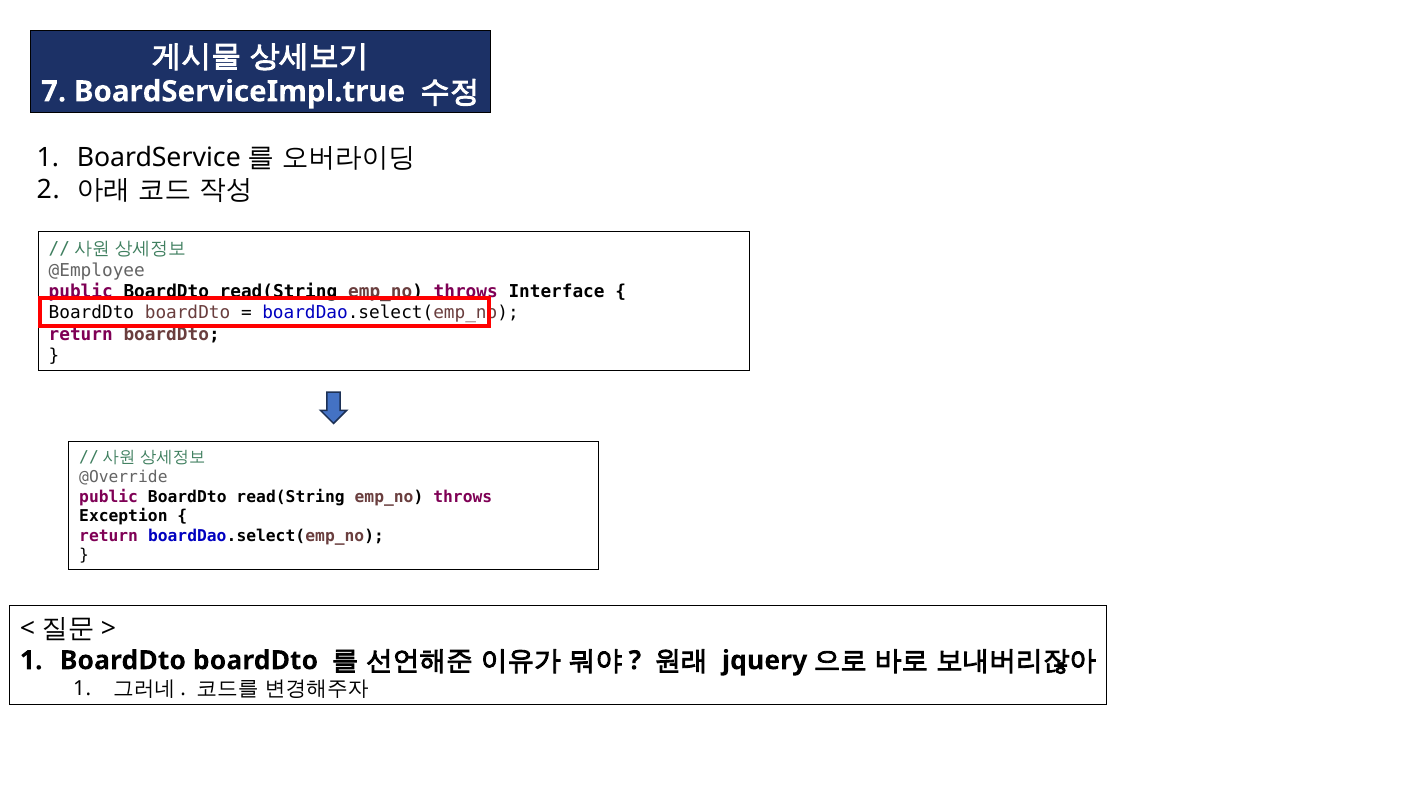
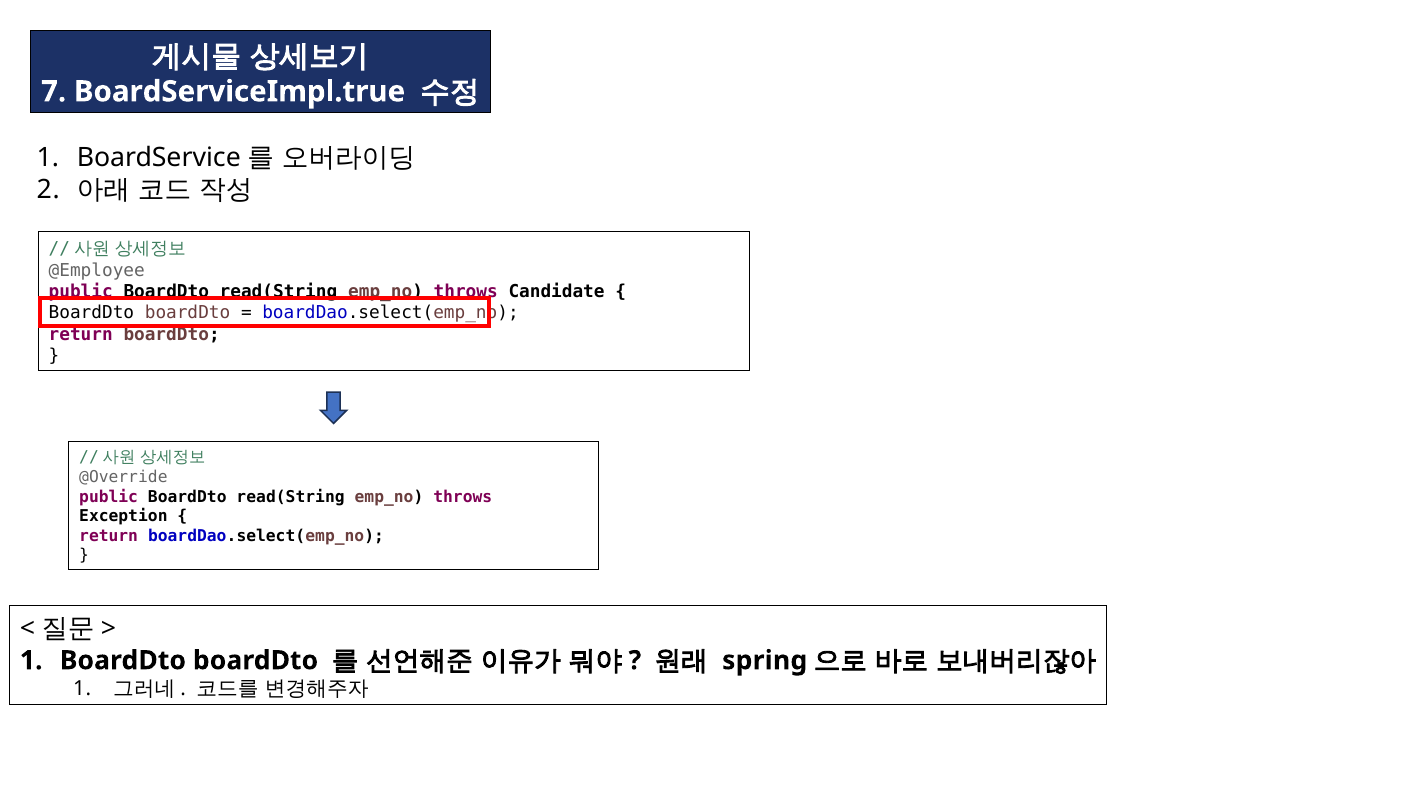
Interface: Interface -> Candidate (557, 291)
jquery: jquery -> spring (765, 660)
